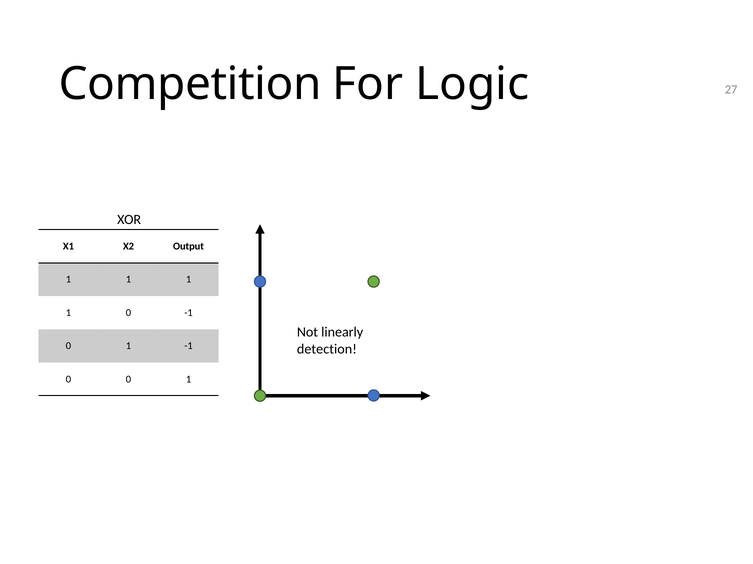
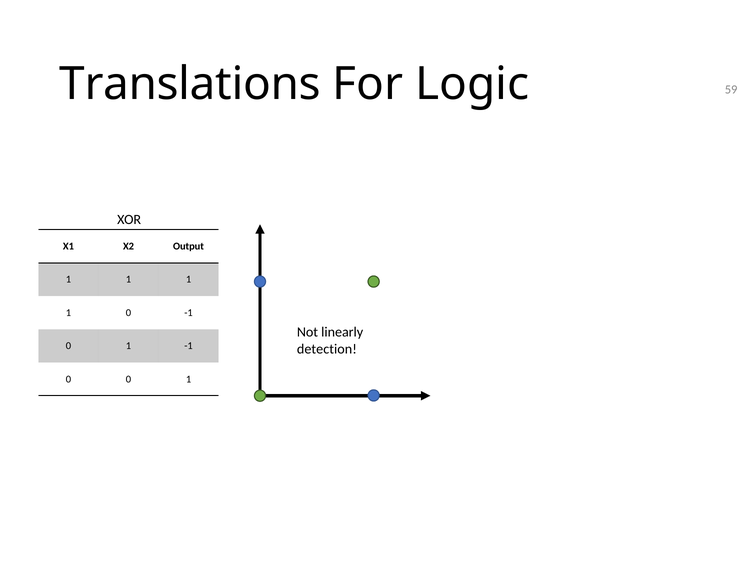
Competition: Competition -> Translations (190, 84)
27: 27 -> 59 (731, 90)
